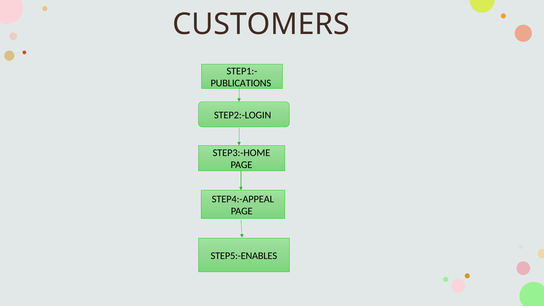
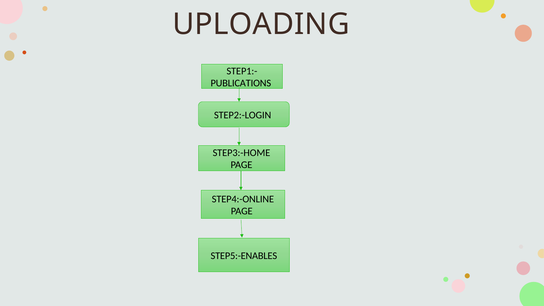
CUSTOMERS: CUSTOMERS -> UPLOADING (261, 24)
STEP4:-APPEAL: STEP4:-APPEAL -> STEP4:-ONLINE (243, 199)
